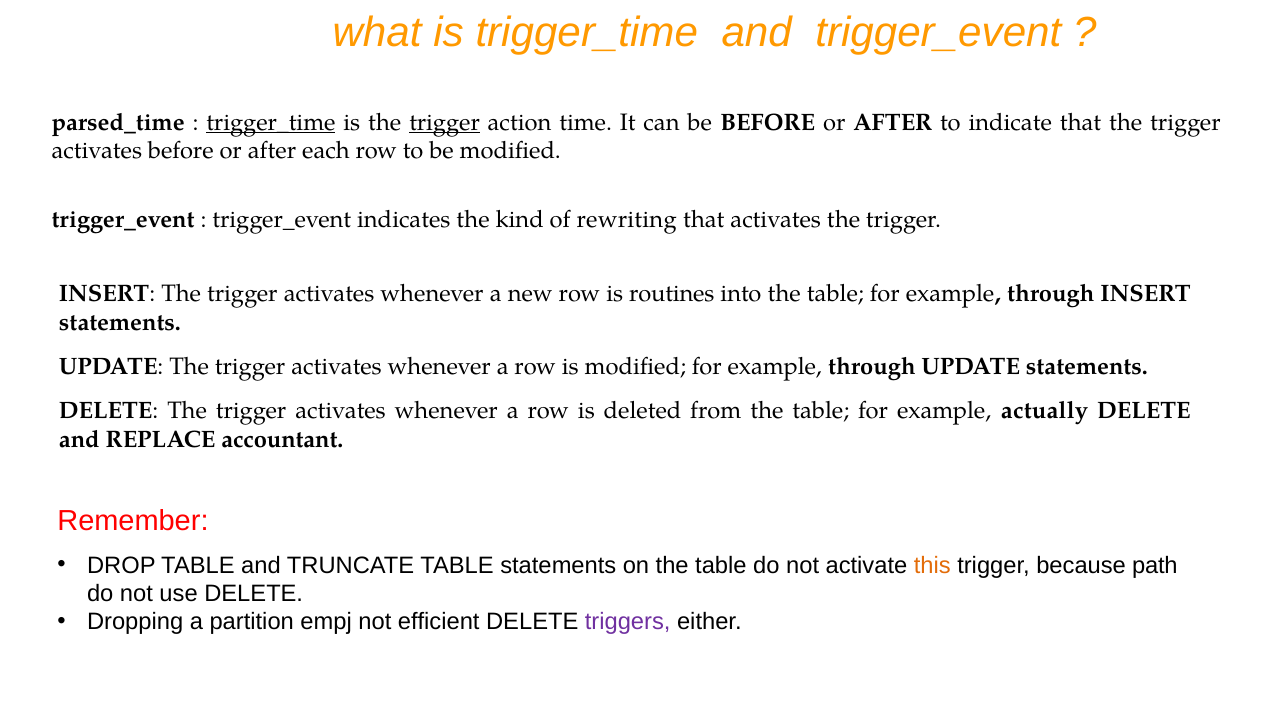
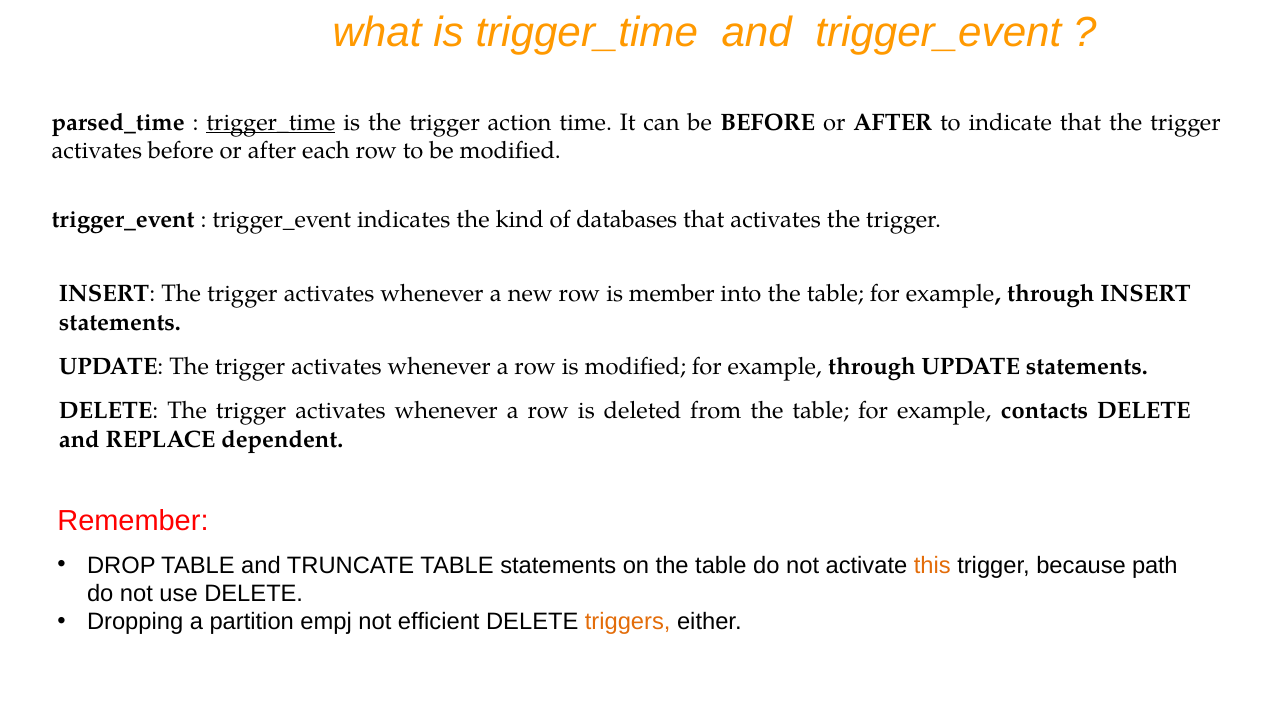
trigger underline: present -> none (445, 122)
rewriting: rewriting -> databases (627, 219)
routines: routines -> member (672, 294)
actually: actually -> contacts (1045, 411)
accountant: accountant -> dependent (282, 440)
triggers colour: purple -> orange (628, 623)
